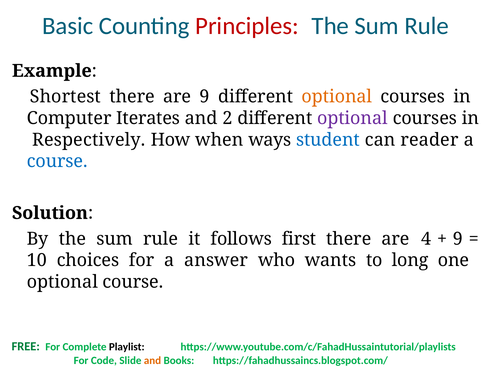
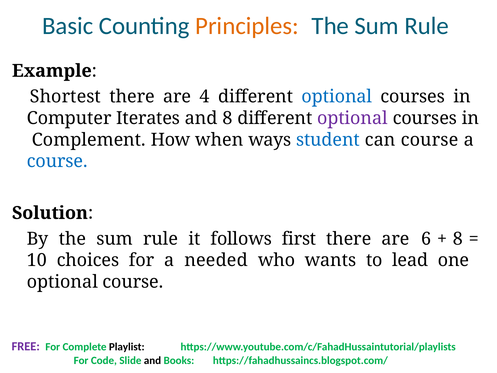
Principles colour: red -> orange (247, 26)
are 9: 9 -> 4 (205, 97)
optional colour: orange -> blue (337, 97)
and 2: 2 -> 8 (227, 118)
Respectively: Respectively -> Complement (89, 140)
can reader: reader -> course (429, 140)
4: 4 -> 6 (426, 239)
9: 9 -> 8 (458, 239)
answer: answer -> needed (216, 260)
long: long -> lead (410, 260)
FREE colour: green -> purple (26, 346)
and colour: orange -> black (153, 360)
